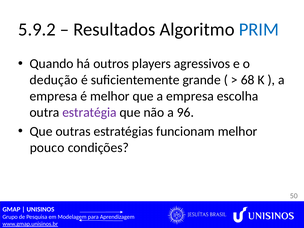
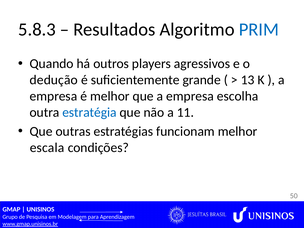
5.9.2: 5.9.2 -> 5.8.3 (37, 29)
68: 68 -> 13 (248, 80)
estratégia colour: purple -> blue (89, 112)
96: 96 -> 11 (185, 112)
pouco: pouco -> escala (47, 148)
